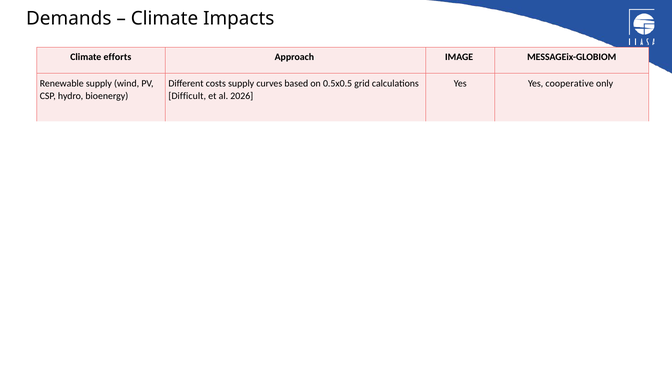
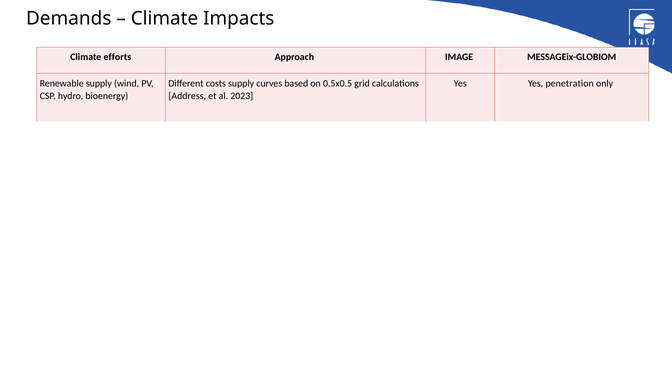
cooperative: cooperative -> penetration (570, 83)
Difficult: Difficult -> Address (187, 96)
2026: 2026 -> 2023 (242, 96)
